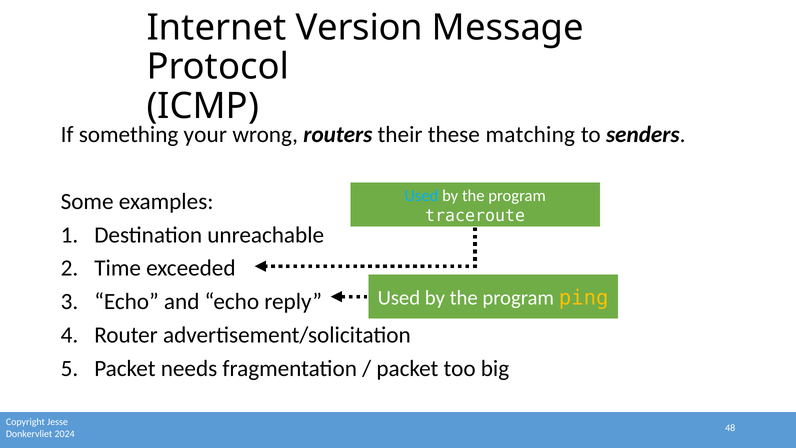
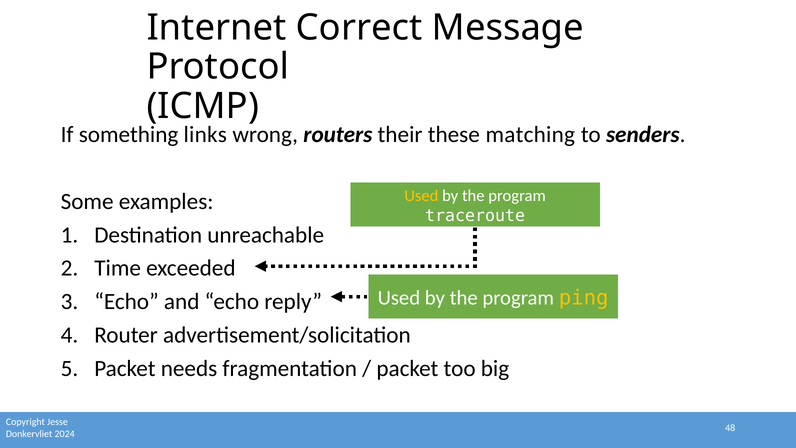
Version: Version -> Correct (359, 27)
your: your -> links (205, 135)
Used colour: light blue -> yellow (421, 196)
